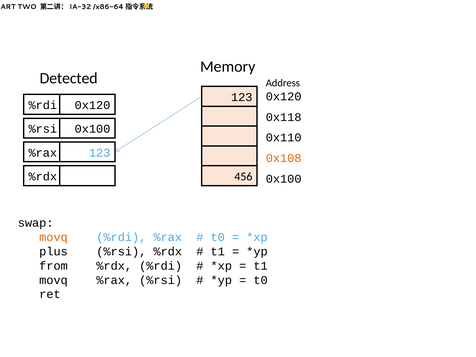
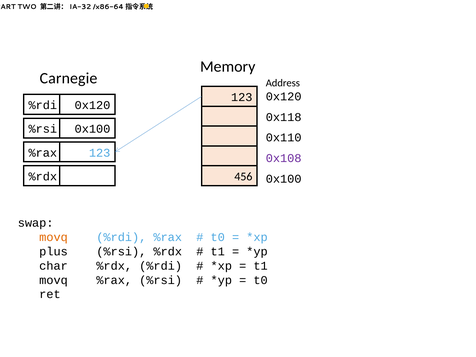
Detected: Detected -> Carnegie (68, 78)
0x108 colour: orange -> purple (284, 158)
from: from -> char (54, 266)
